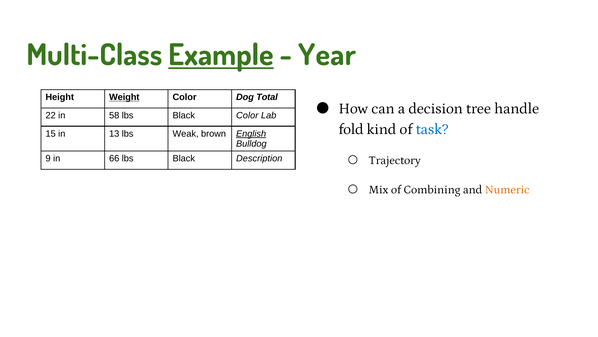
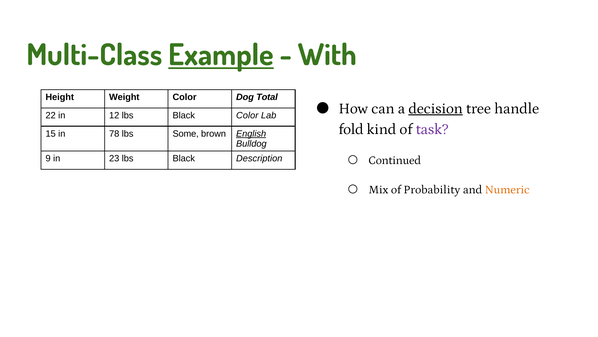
Year: Year -> With (327, 55)
Weight underline: present -> none (124, 97)
decision underline: none -> present (436, 108)
58: 58 -> 12 (114, 115)
task colour: blue -> purple (432, 129)
13: 13 -> 78 (114, 133)
Weak: Weak -> Some (186, 133)
Trajectory: Trajectory -> Continued (395, 160)
66: 66 -> 23 (114, 158)
Combining: Combining -> Probability (432, 189)
